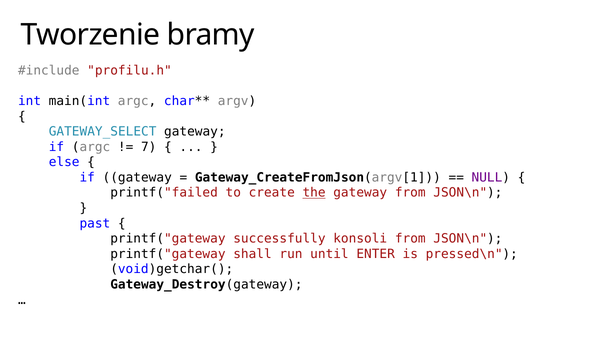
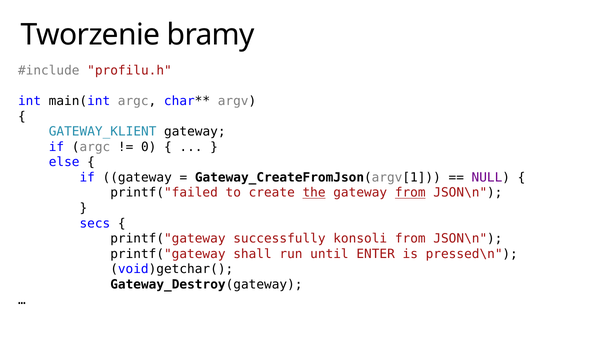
GATEWAY_SELECT: GATEWAY_SELECT -> GATEWAY_KLIENT (103, 132)
7: 7 -> 0 (149, 147)
from underline: none -> present (410, 193)
past: past -> secs (95, 224)
